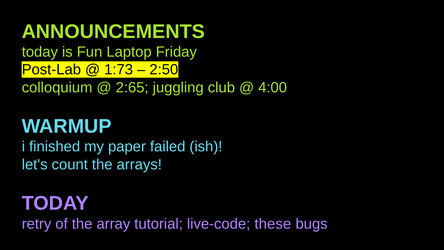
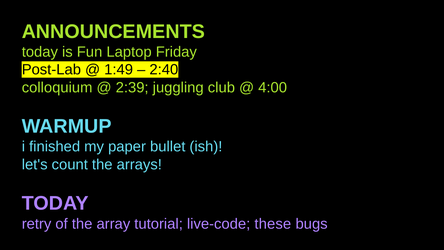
1:73: 1:73 -> 1:49 (119, 70)
2:50: 2:50 -> 2:40 (164, 70)
2:65: 2:65 -> 2:39 (132, 87)
failed: failed -> bullet (168, 147)
